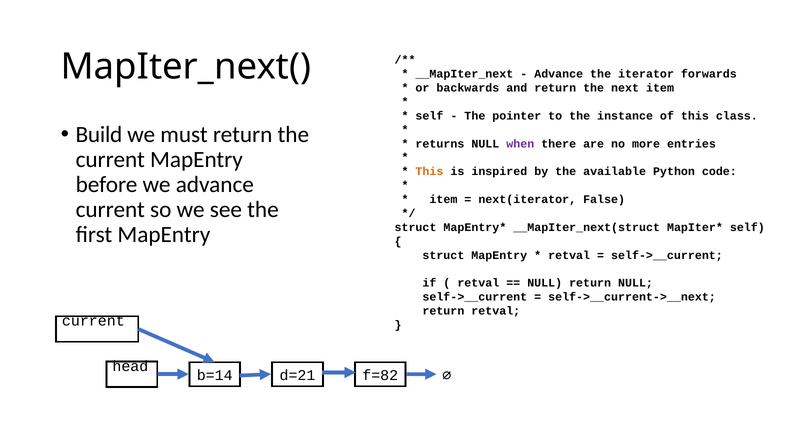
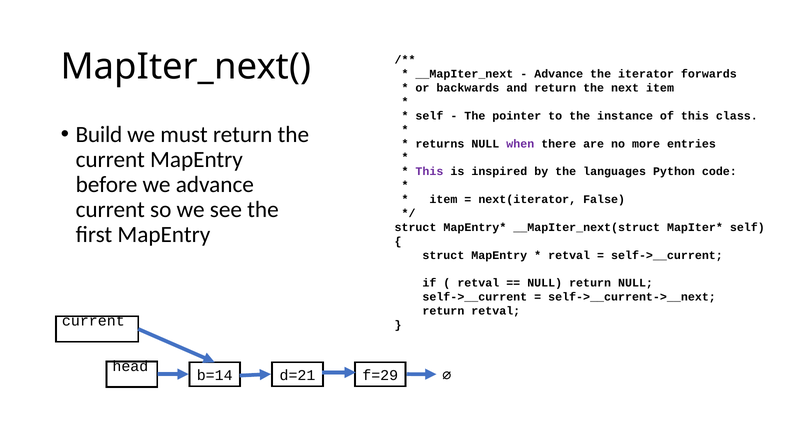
This colour: orange -> purple (429, 172)
available: available -> languages (615, 172)
f=82: f=82 -> f=29 (380, 376)
